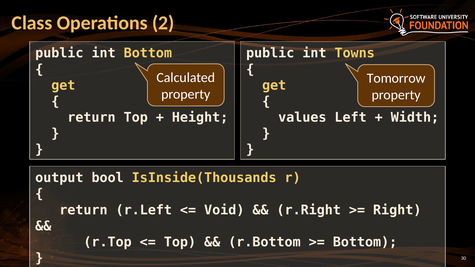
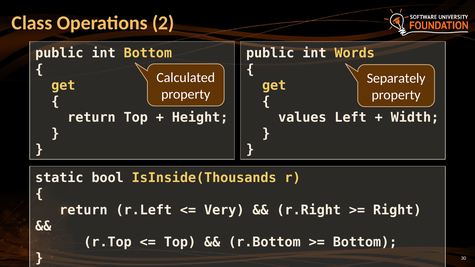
Towns: Towns -> Words (355, 53)
Tomorrow: Tomorrow -> Separately (396, 78)
output: output -> static (59, 178)
Void: Void -> Very (224, 210)
